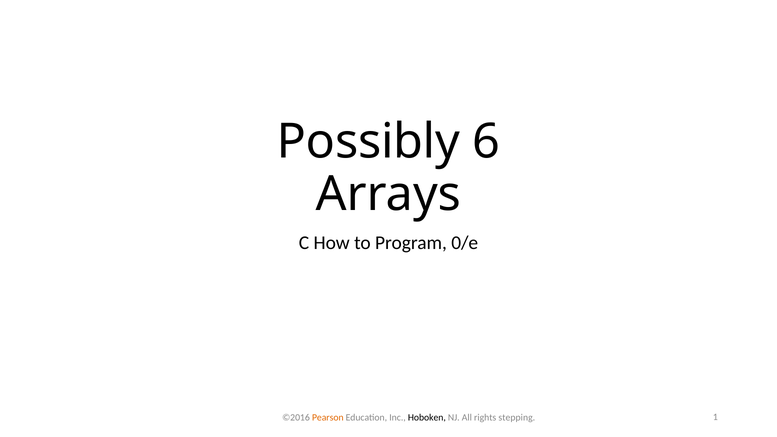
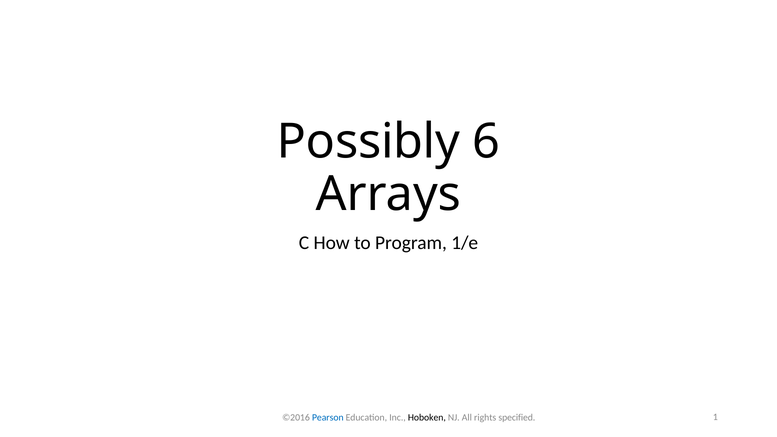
0/e: 0/e -> 1/e (465, 243)
Pearson colour: orange -> blue (328, 417)
stepping: stepping -> specified (517, 417)
